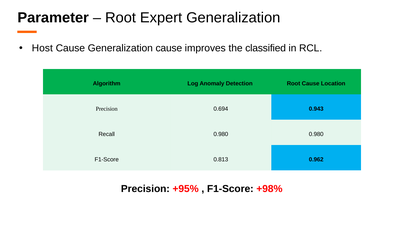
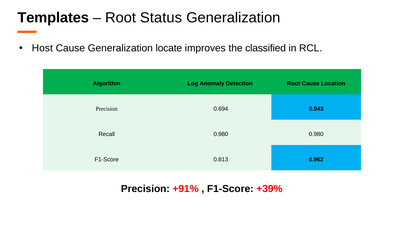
Parameter: Parameter -> Templates (53, 18)
Expert: Expert -> Status (161, 18)
Generalization cause: cause -> locate (169, 48)
+95%: +95% -> +91% (186, 189)
+98%: +98% -> +39% (269, 189)
